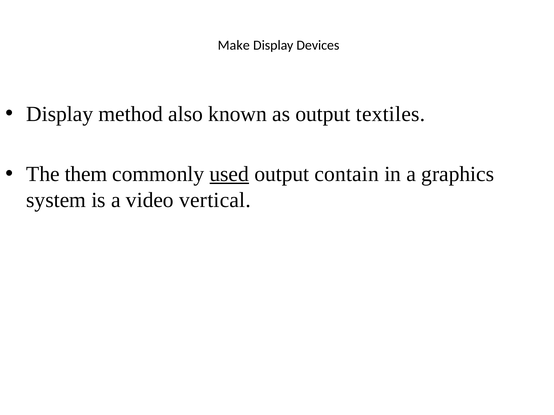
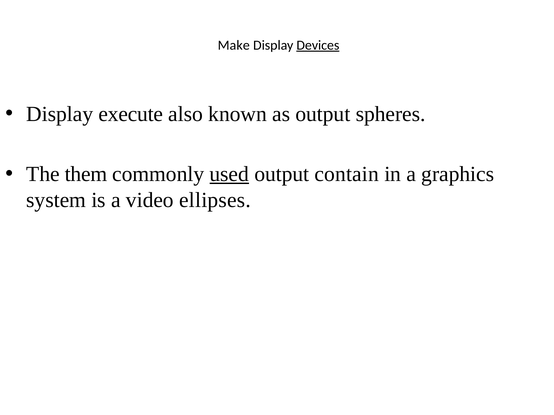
Devices underline: none -> present (318, 45)
method: method -> execute (131, 114)
textiles: textiles -> spheres (391, 114)
vertical: vertical -> ellipses (215, 200)
